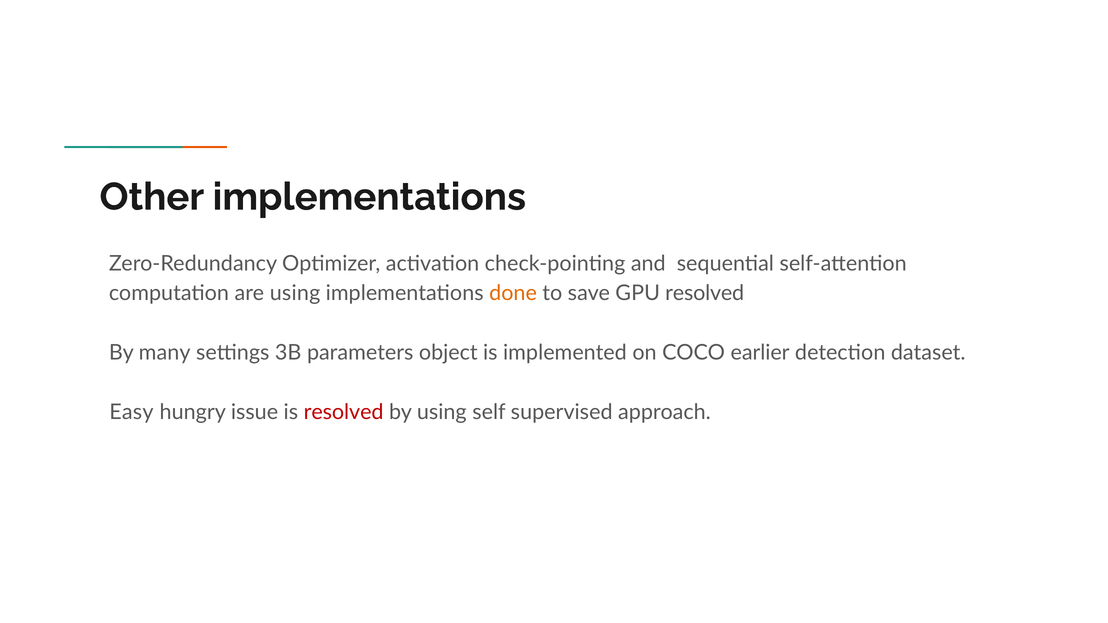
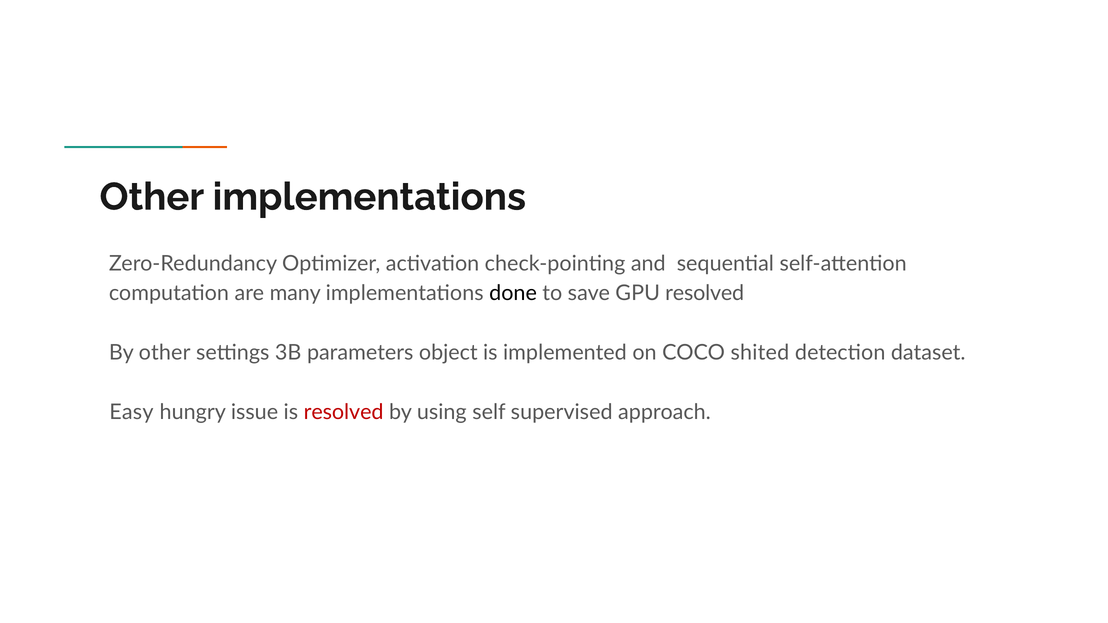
are using: using -> many (295, 293)
done colour: orange -> black (513, 293)
By many: many -> other (165, 353)
earlier: earlier -> shited (760, 353)
